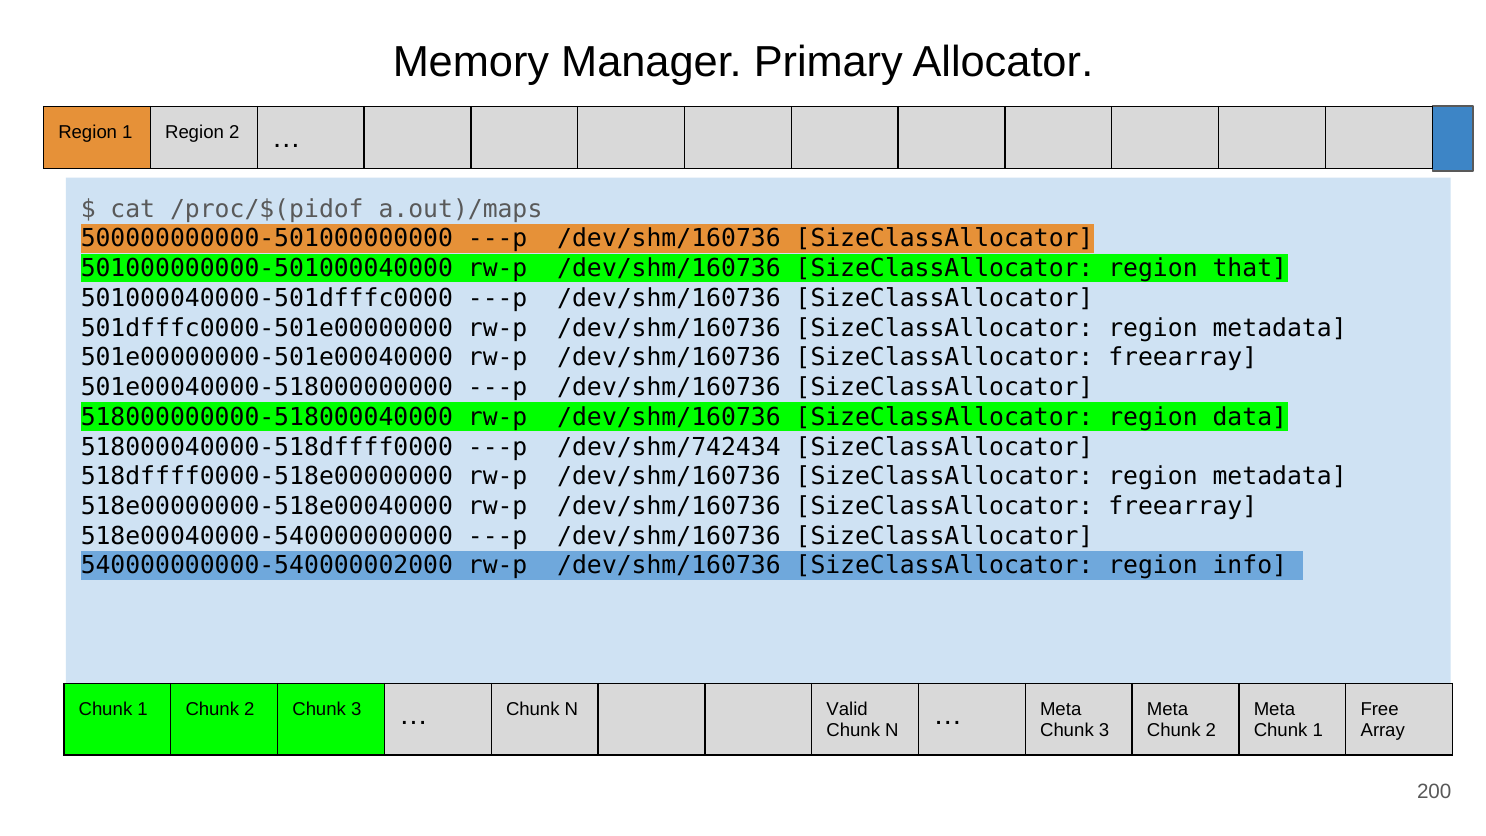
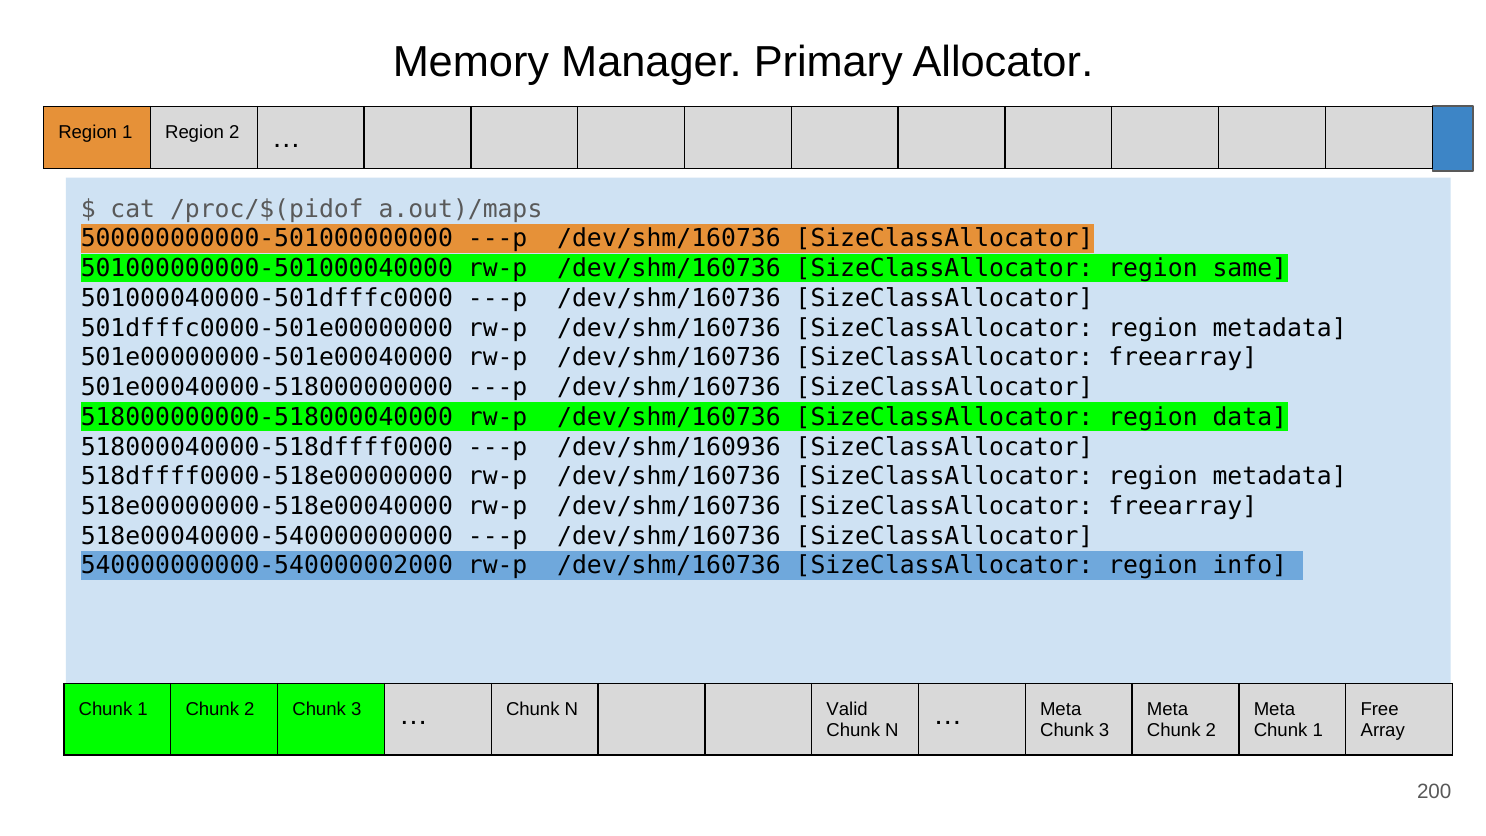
that: that -> same (1250, 268)
/dev/shm/742434: /dev/shm/742434 -> /dev/shm/160936 (669, 447)
